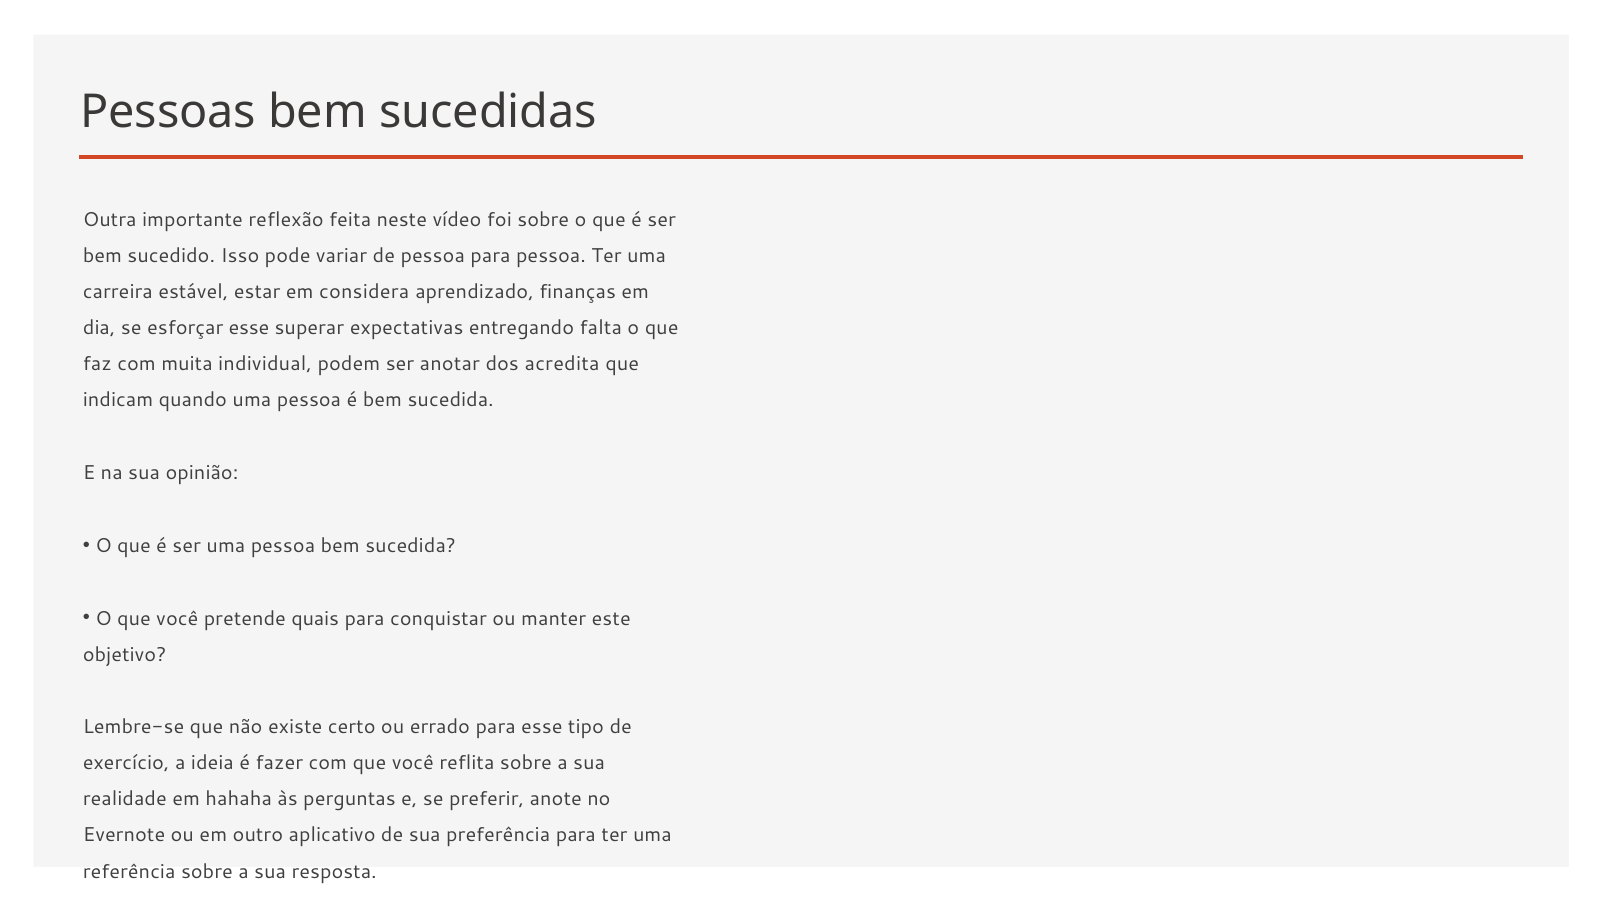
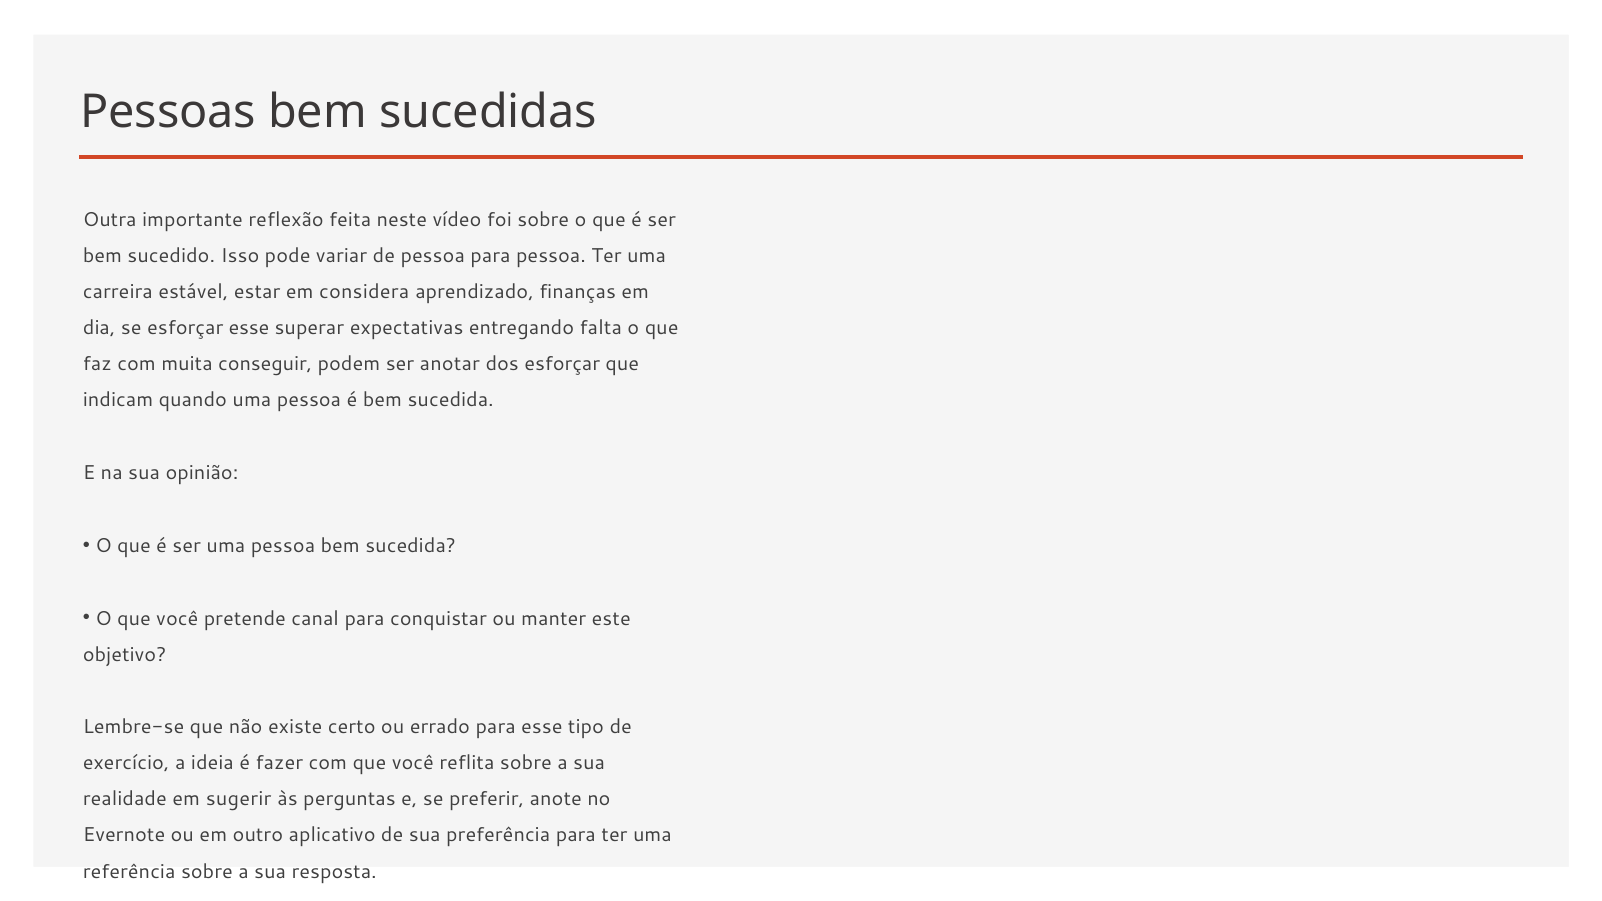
individual: individual -> conseguir (265, 364)
dos acredita: acredita -> esforçar (562, 364)
quais: quais -> canal (315, 619)
hahaha: hahaha -> sugerir (239, 799)
